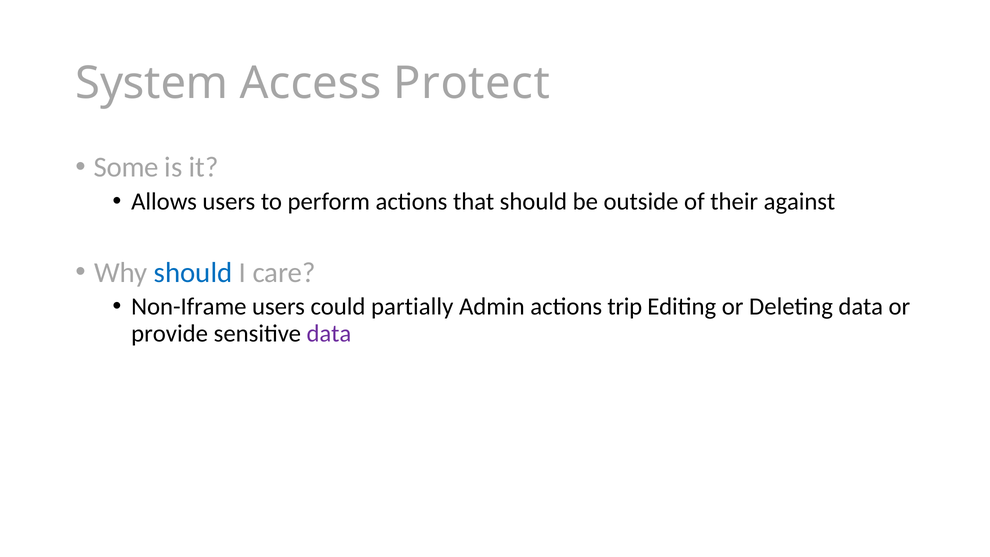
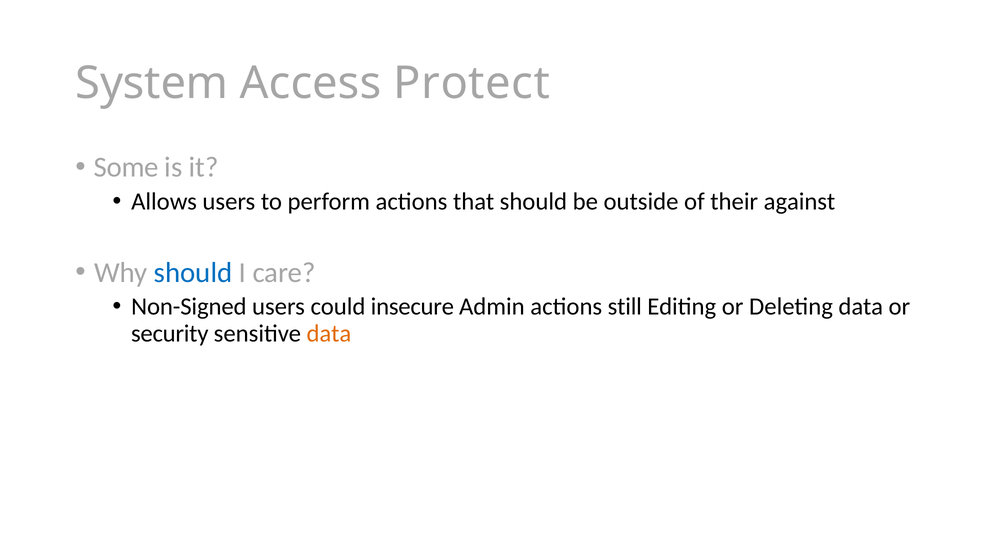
Non-Iframe: Non-Iframe -> Non-Signed (189, 307)
partially: partially -> insecure (412, 307)
trip: trip -> still (625, 307)
provide: provide -> security (170, 333)
data colour: purple -> orange (329, 333)
